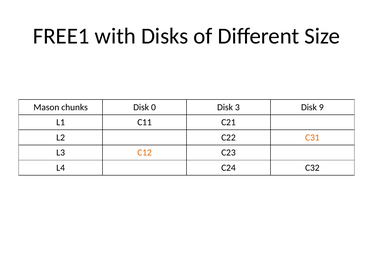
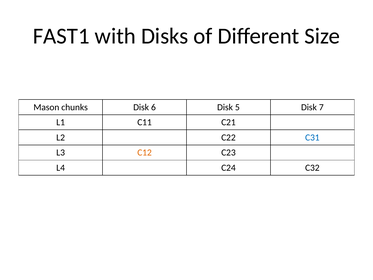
FREE1: FREE1 -> FAST1 (61, 36)
0: 0 -> 6 (153, 107)
3: 3 -> 5 (237, 107)
9: 9 -> 7 (321, 107)
C31 colour: orange -> blue (312, 137)
